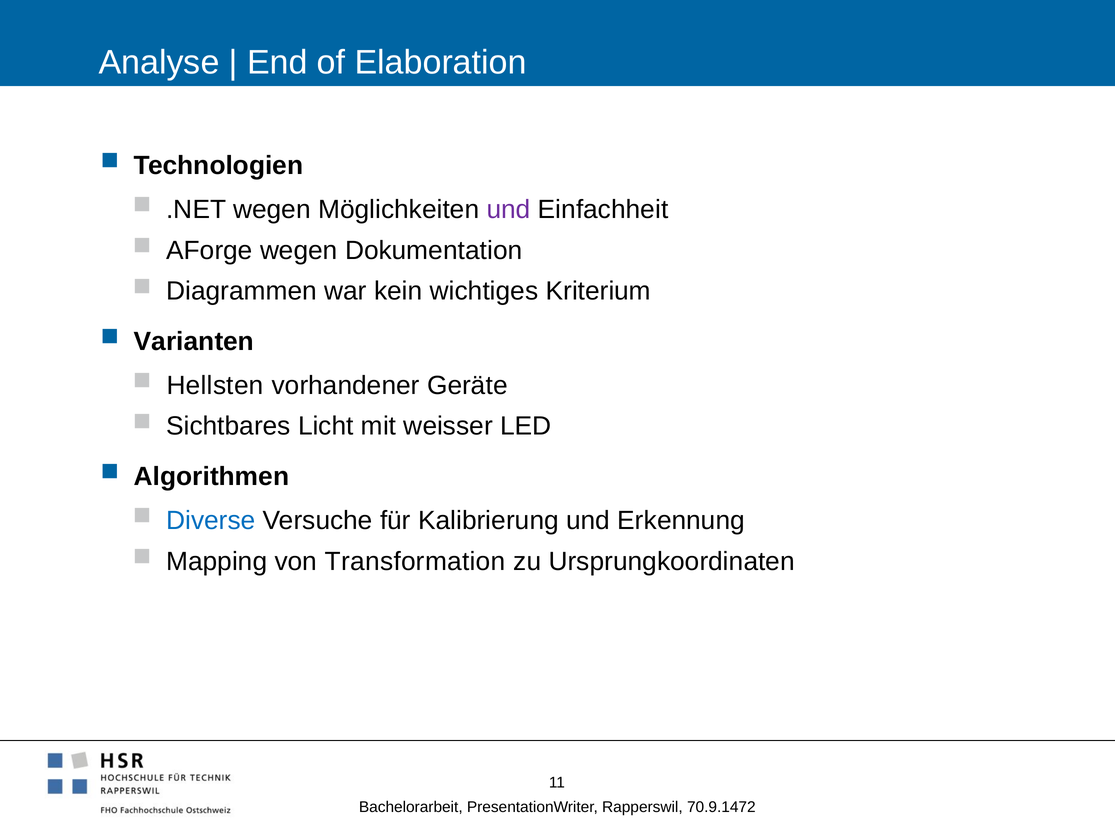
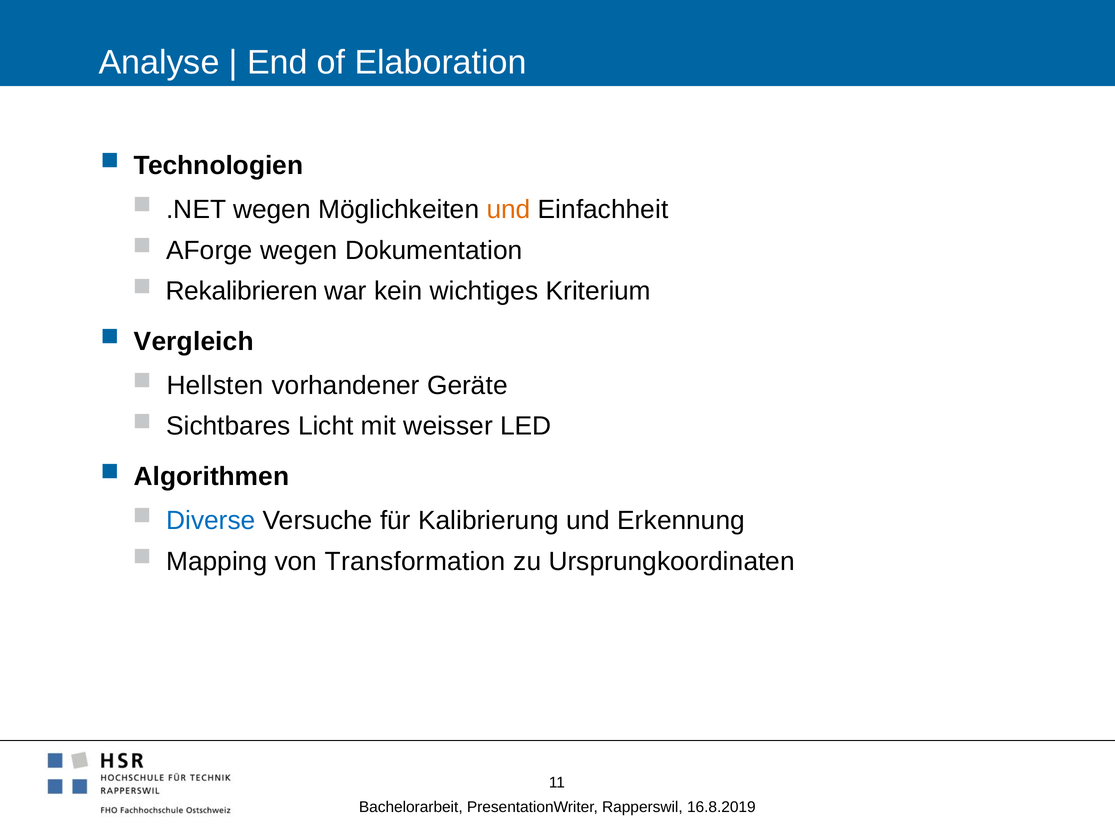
und colour: purple -> orange (509, 209)
Diagrammen: Diagrammen -> Rekalibrieren (242, 291)
Varianten: Varianten -> Vergleich (194, 342)
70.9.1472: 70.9.1472 -> 16.8.2019 (721, 808)
